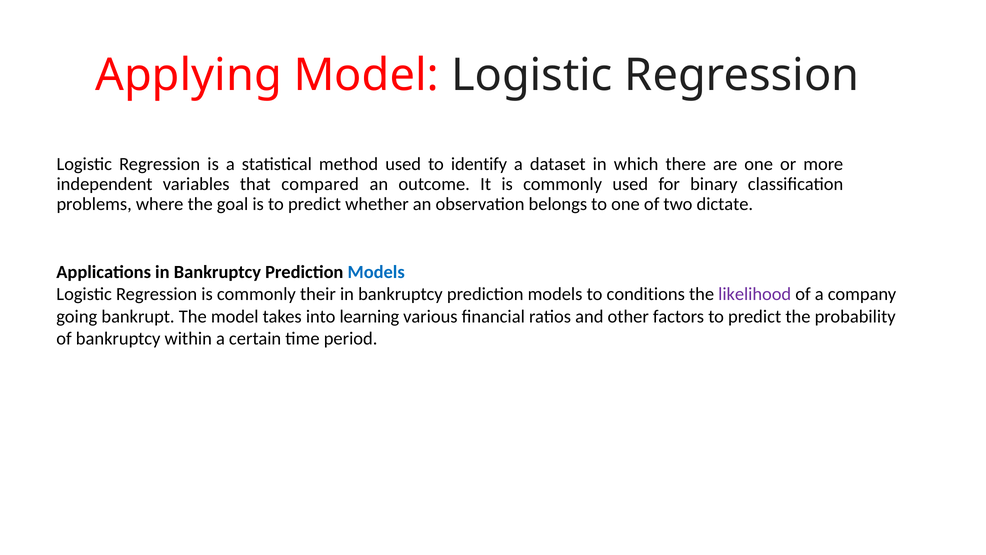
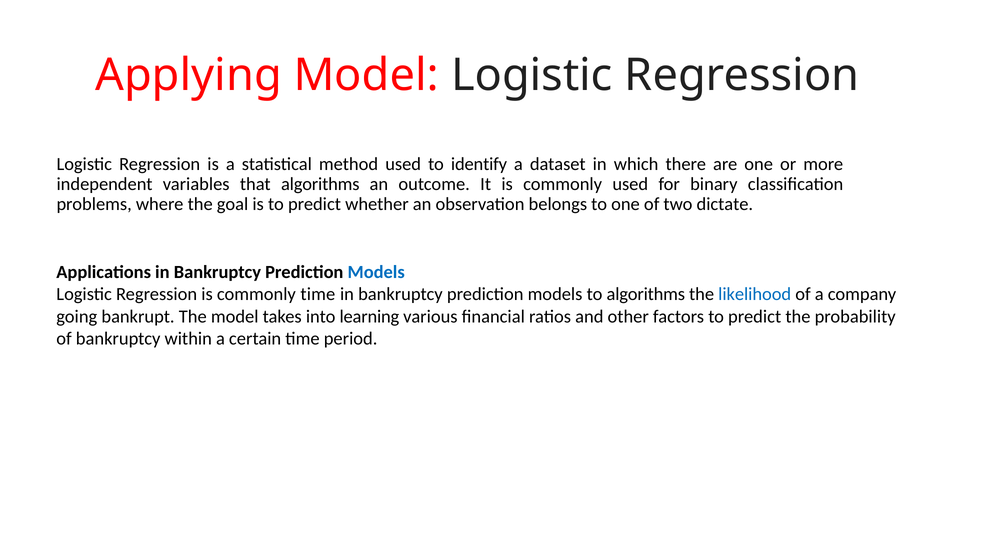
that compared: compared -> algorithms (320, 184)
commonly their: their -> time (318, 294)
to conditions: conditions -> algorithms (646, 294)
likelihood colour: purple -> blue (755, 294)
